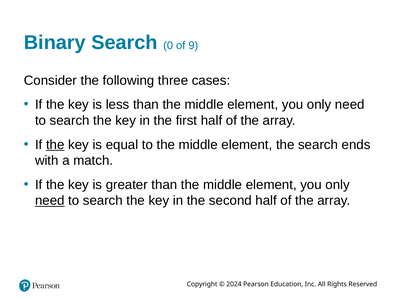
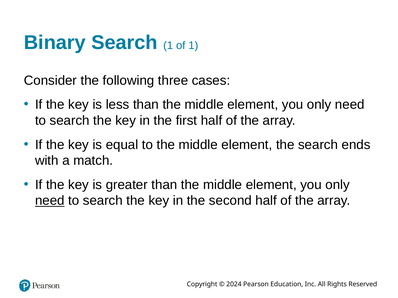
Search 0: 0 -> 1 (168, 46)
of 9: 9 -> 1 (193, 46)
the underline: present -> none (55, 145)
